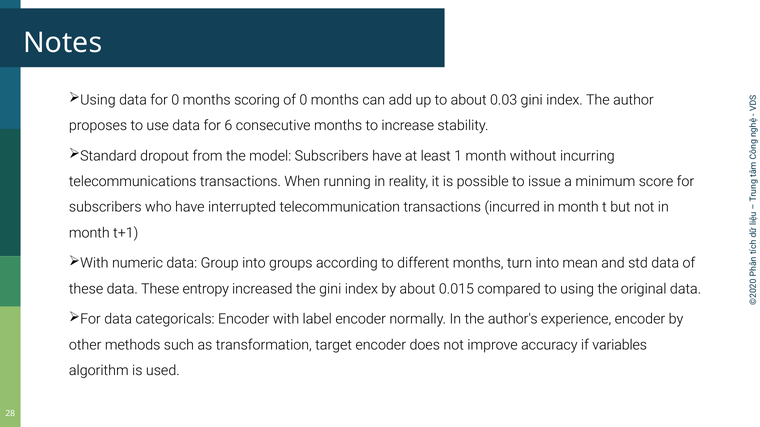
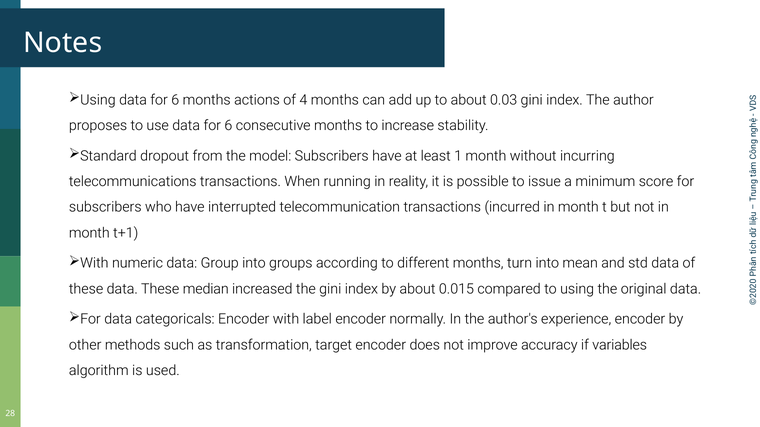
Using data for 0: 0 -> 6 (175, 100)
scoring: scoring -> actions (257, 100)
of 0: 0 -> 4 (303, 100)
entropy: entropy -> median (206, 289)
